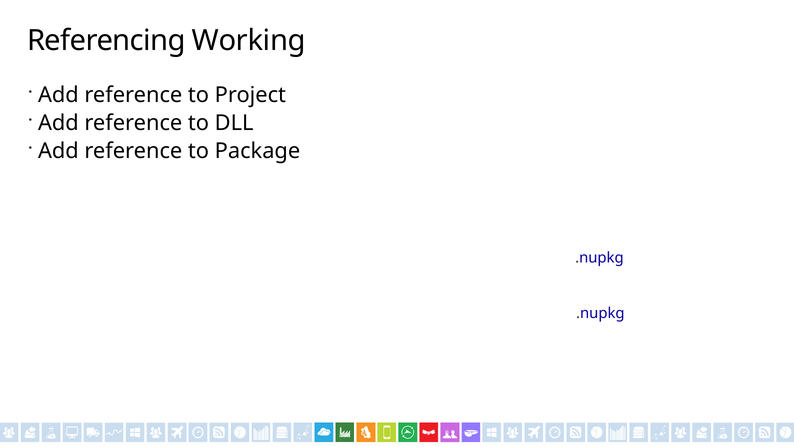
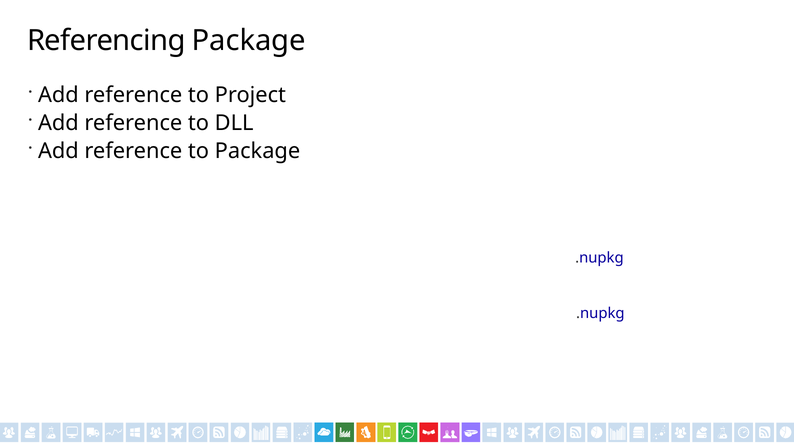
Referencing Working: Working -> Package (249, 40)
